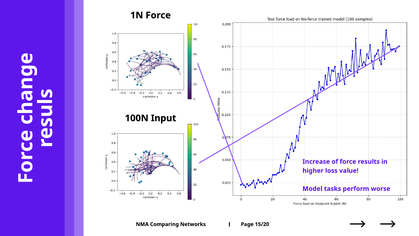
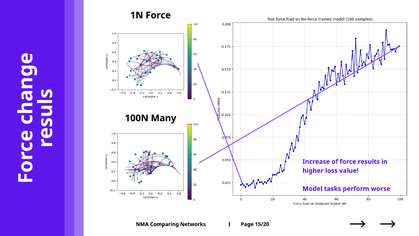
Input: Input -> Many (164, 118)
